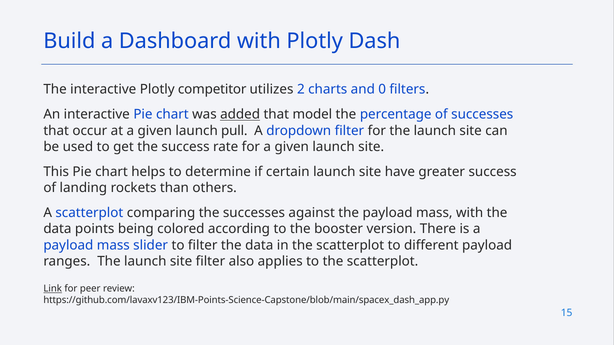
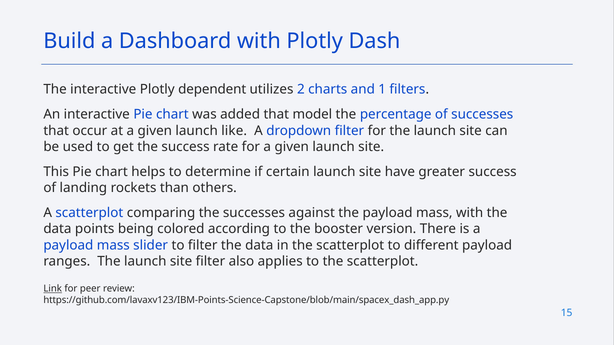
competitor: competitor -> dependent (212, 90)
0: 0 -> 1 (382, 90)
added underline: present -> none (240, 115)
pull: pull -> like (234, 131)
